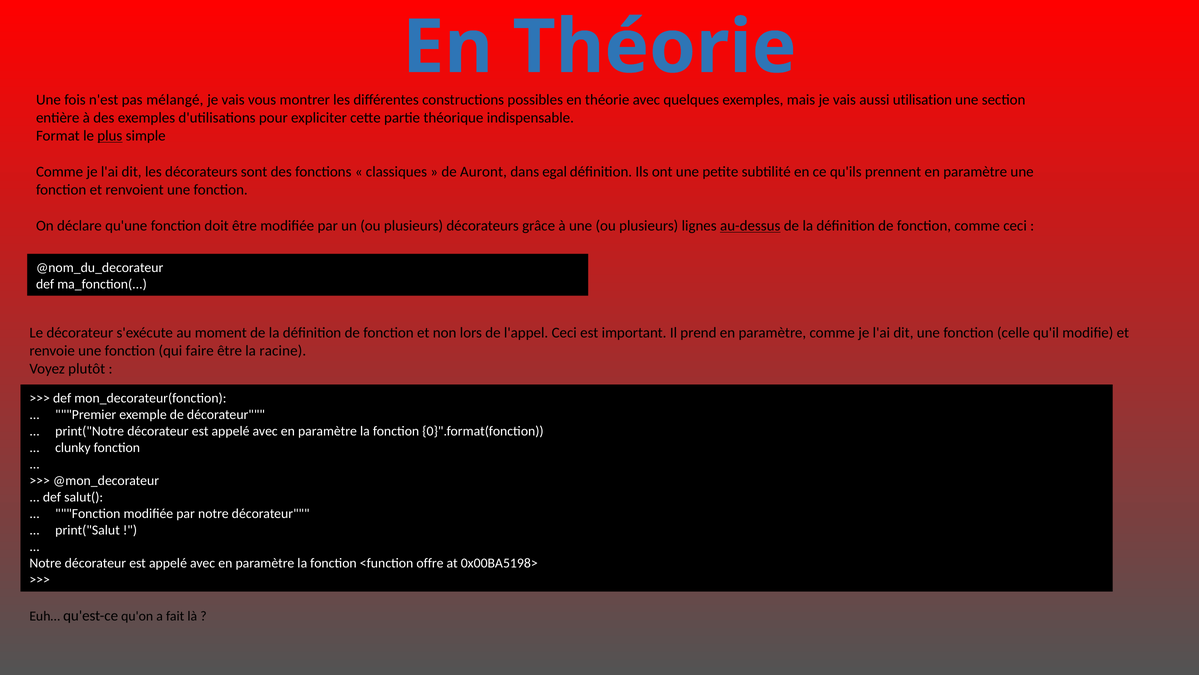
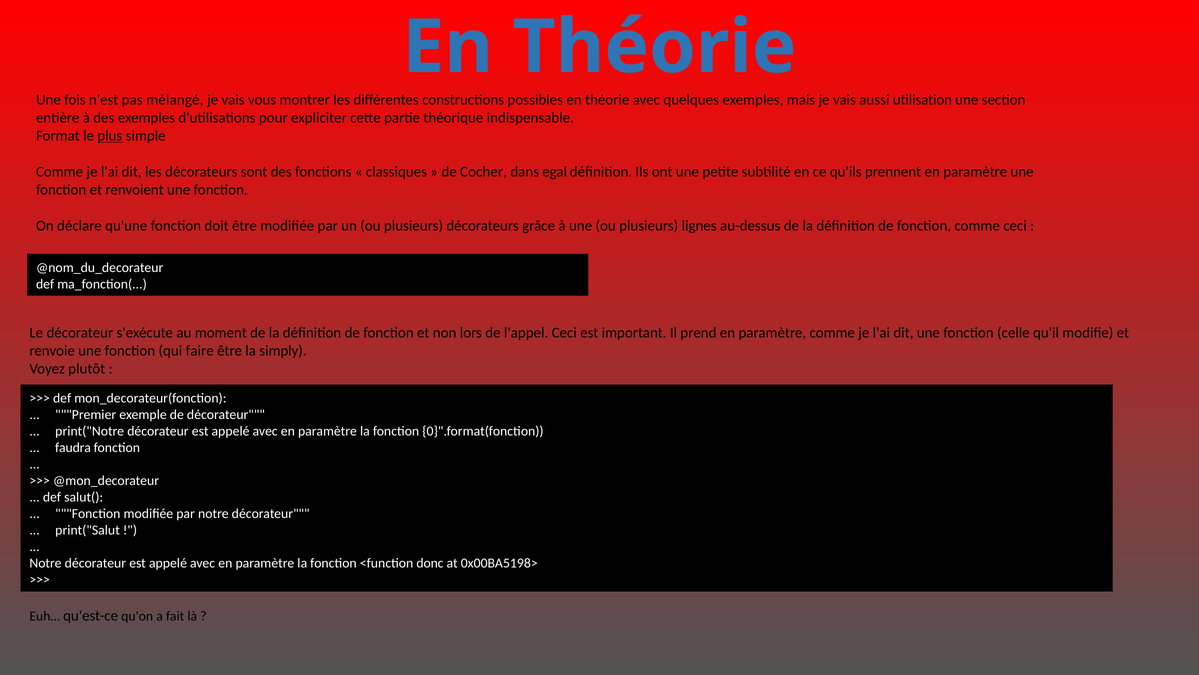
Auront: Auront -> Cocher (484, 172)
au-dessus underline: present -> none (750, 226)
racine: racine -> simply (283, 350)
clunky: clunky -> faudra (73, 447)
offre: offre -> donc (430, 563)
